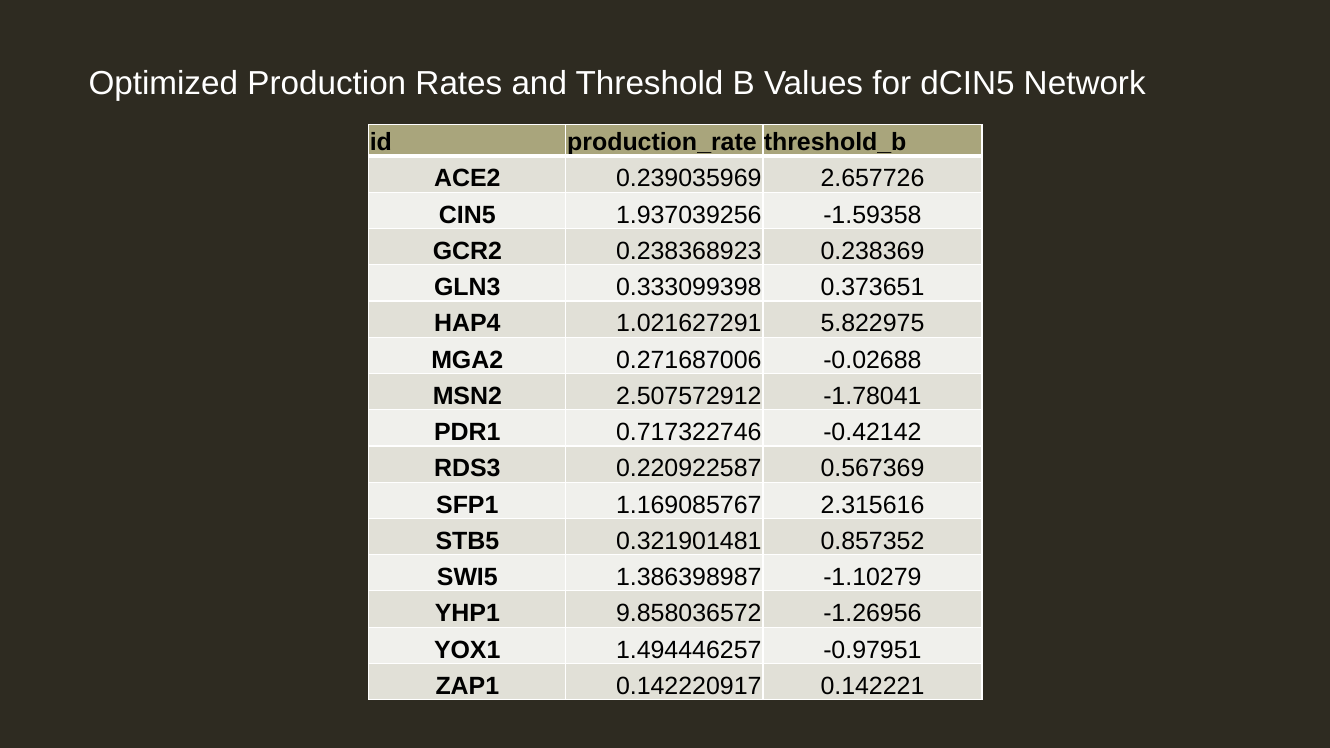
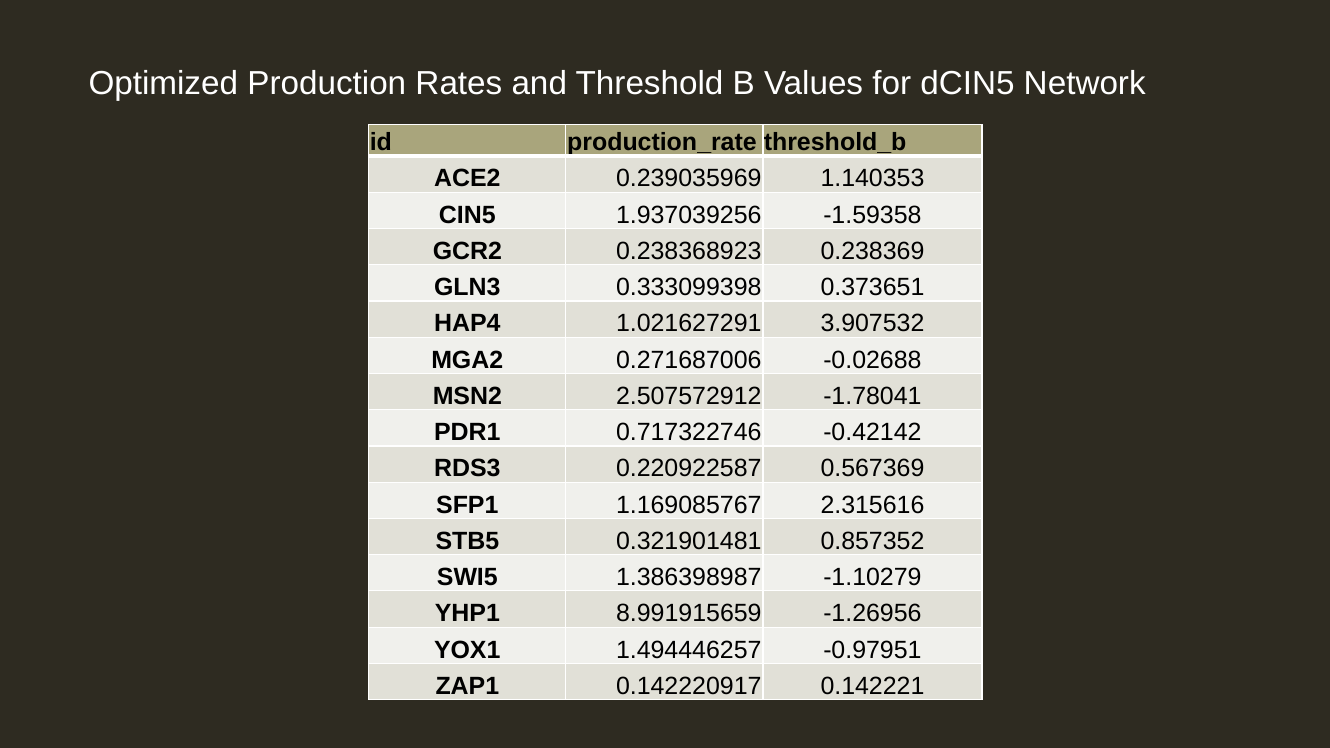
2.657726: 2.657726 -> 1.140353 (872, 179)
5.822975: 5.822975 -> 3.907532 (872, 324)
9.858036572: 9.858036572 -> 8.991915659 (689, 614)
